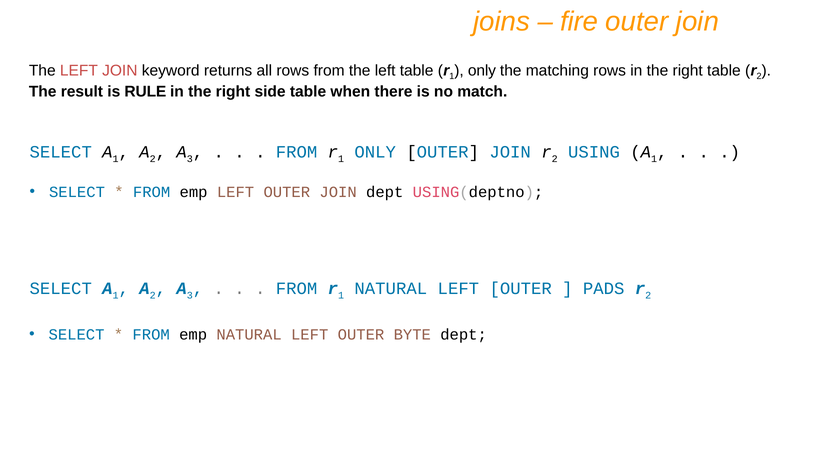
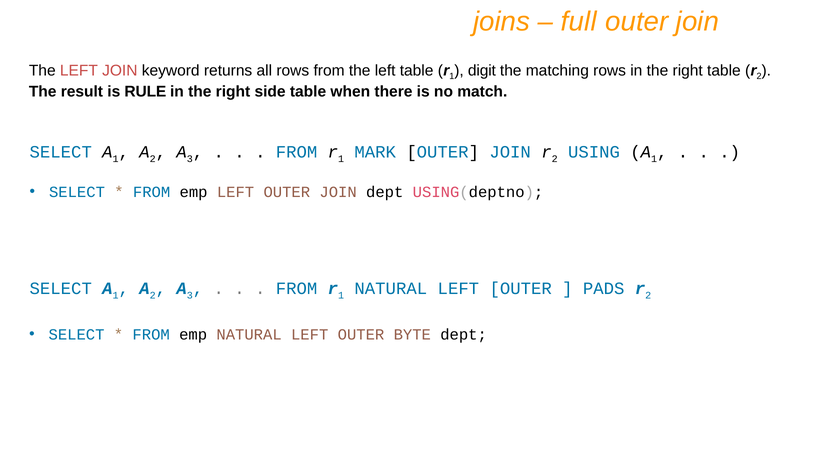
fire: fire -> full (579, 22)
only: only -> digit (482, 70)
ONLY: ONLY -> MARK (375, 152)
